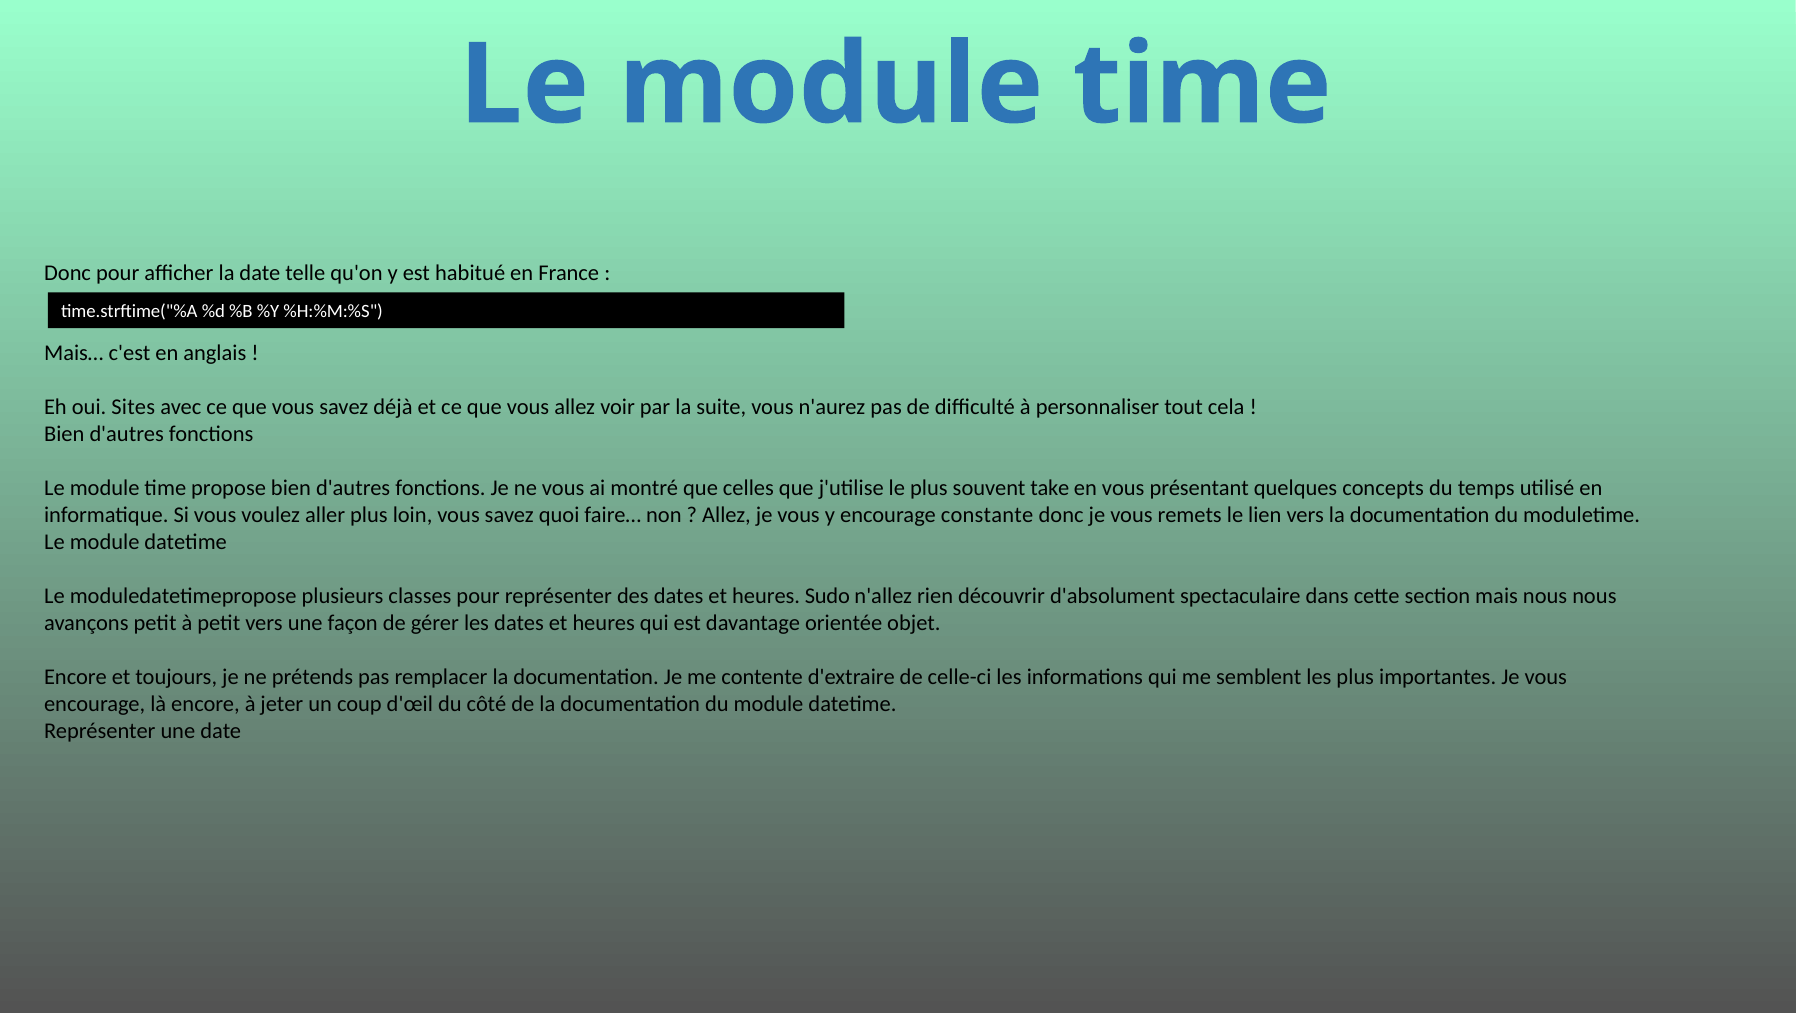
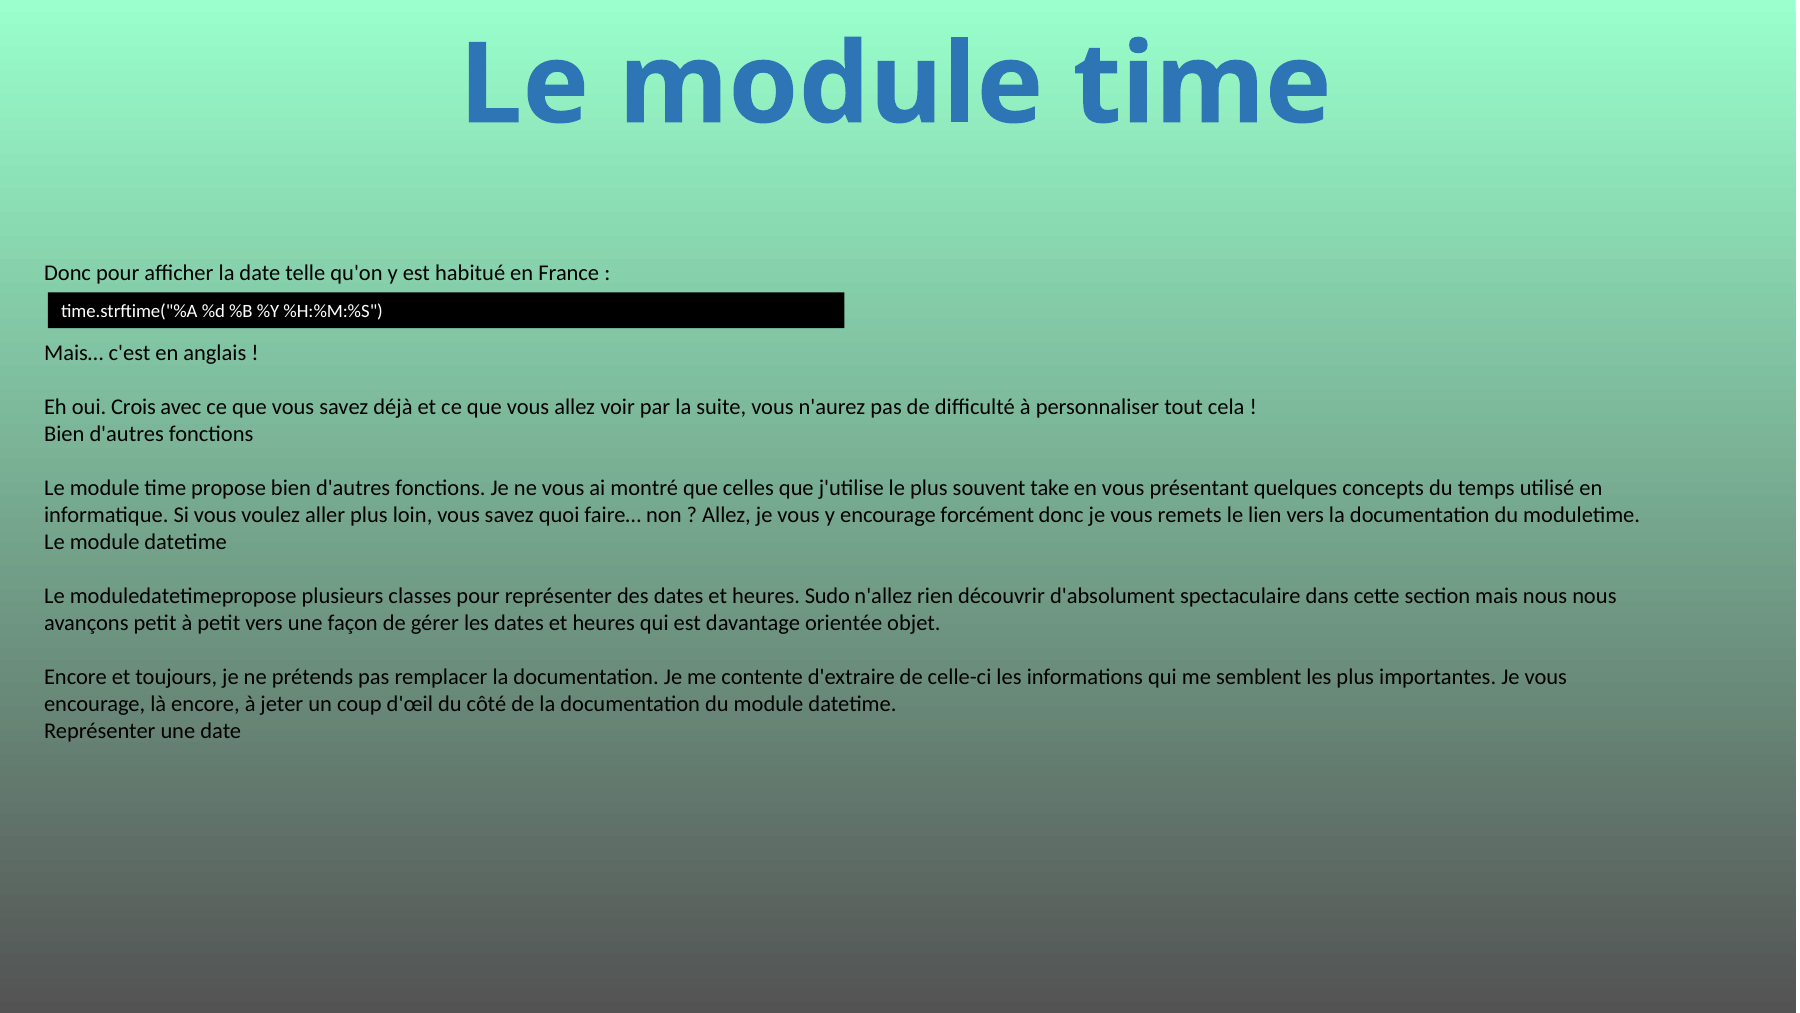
Sites: Sites -> Crois (134, 407)
constante: constante -> forcément (987, 515)
